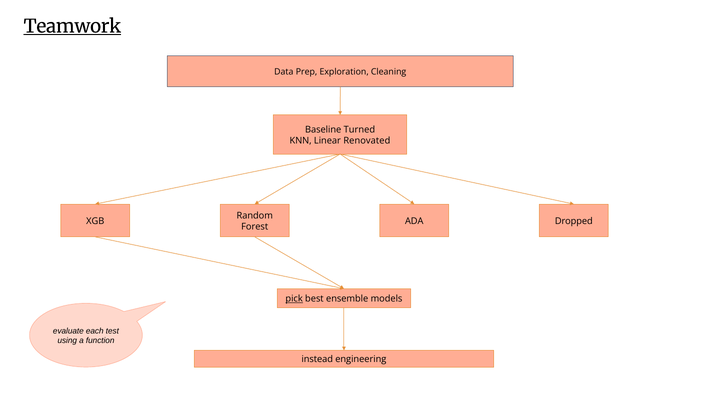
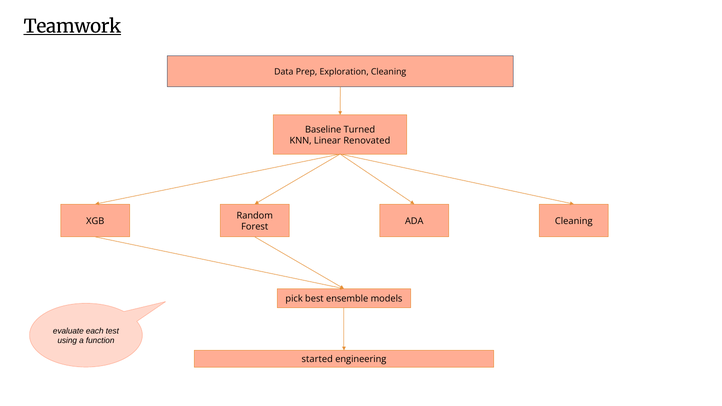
ADA Dropped: Dropped -> Cleaning (574, 221)
pick underline: present -> none (294, 299)
instead: instead -> started (317, 359)
